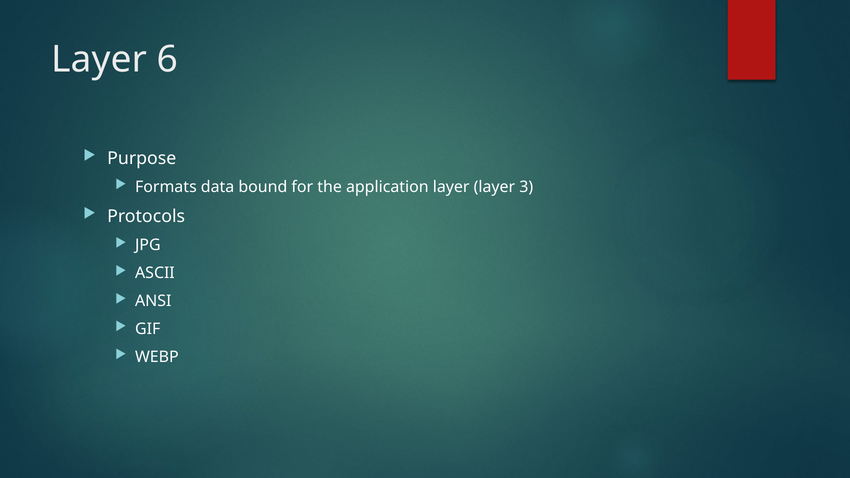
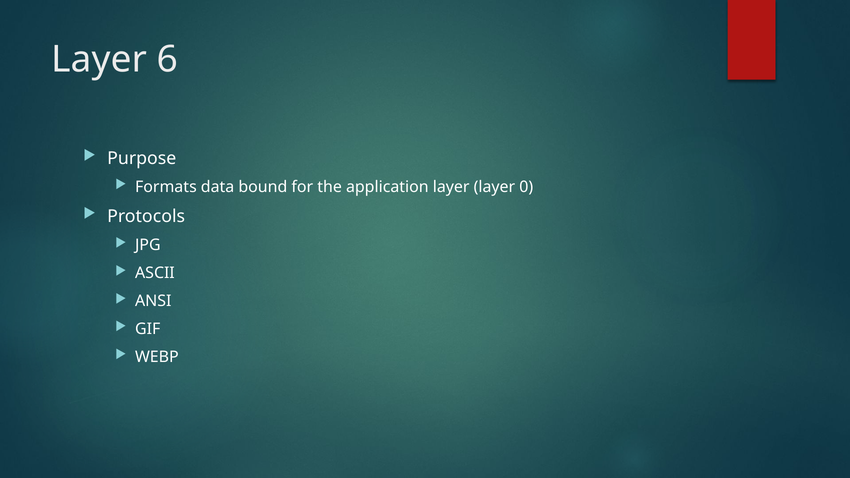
3: 3 -> 0 (526, 187)
